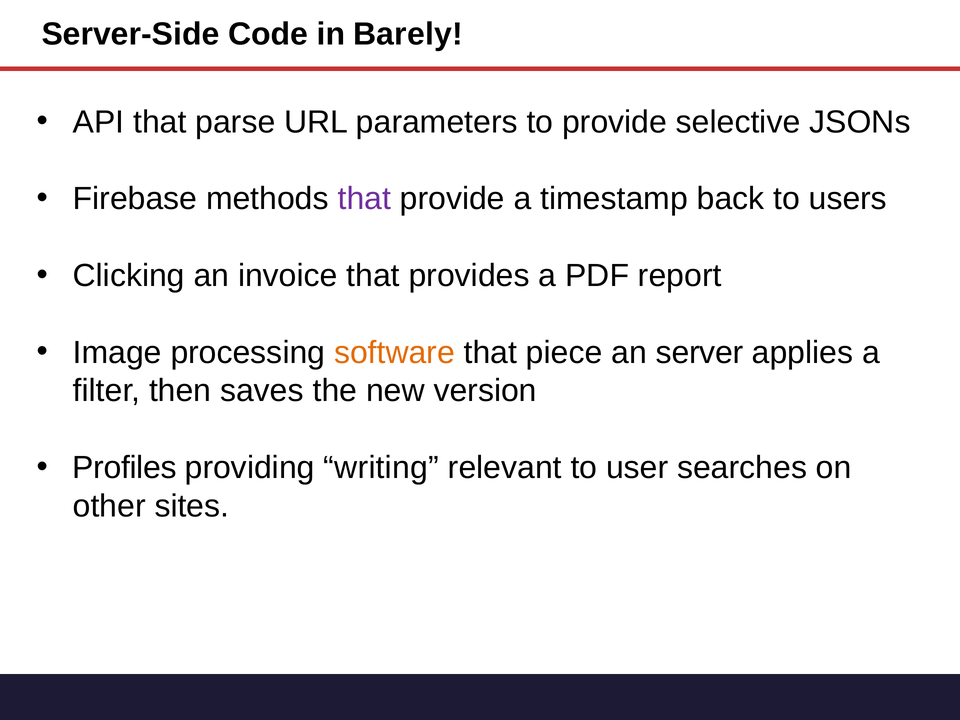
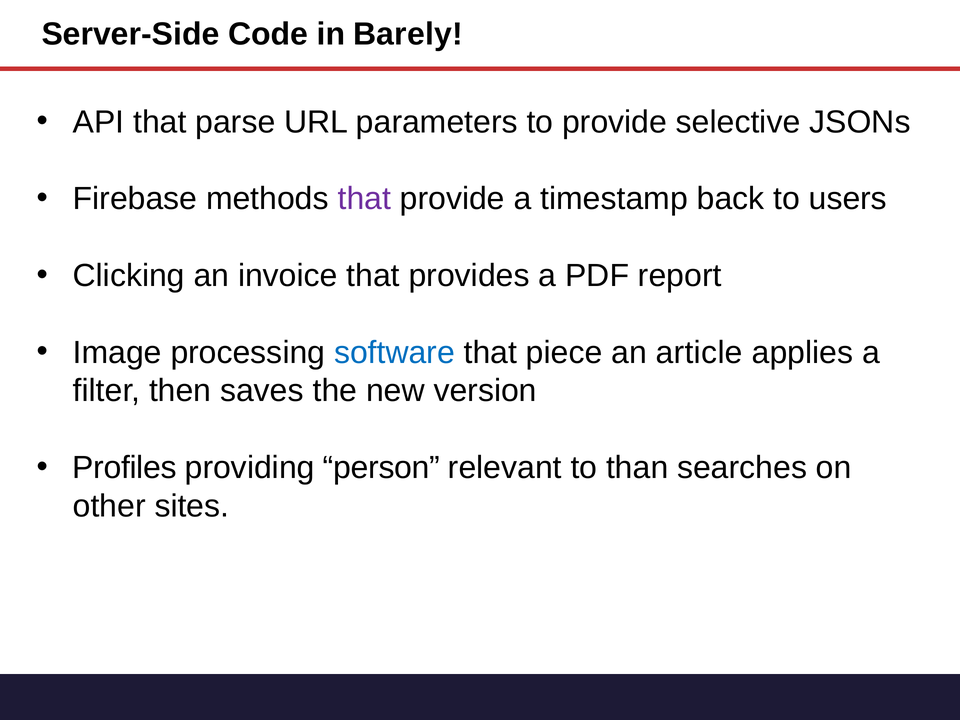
software colour: orange -> blue (395, 353)
server: server -> article (699, 353)
writing: writing -> person (381, 468)
user: user -> than (637, 468)
